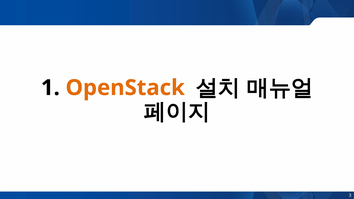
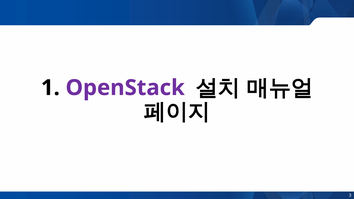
OpenStack colour: orange -> purple (125, 88)
